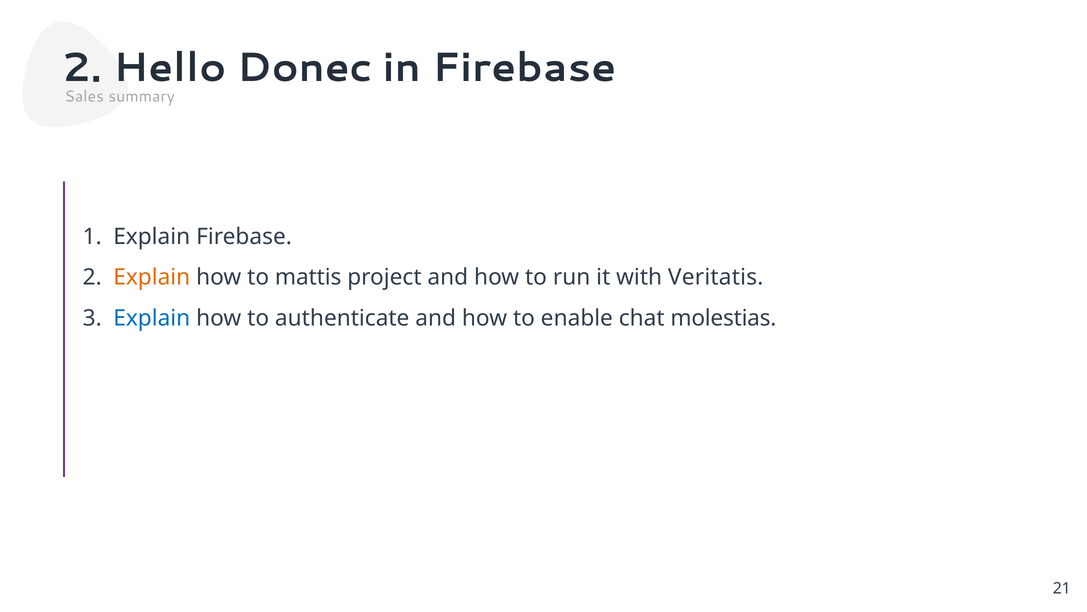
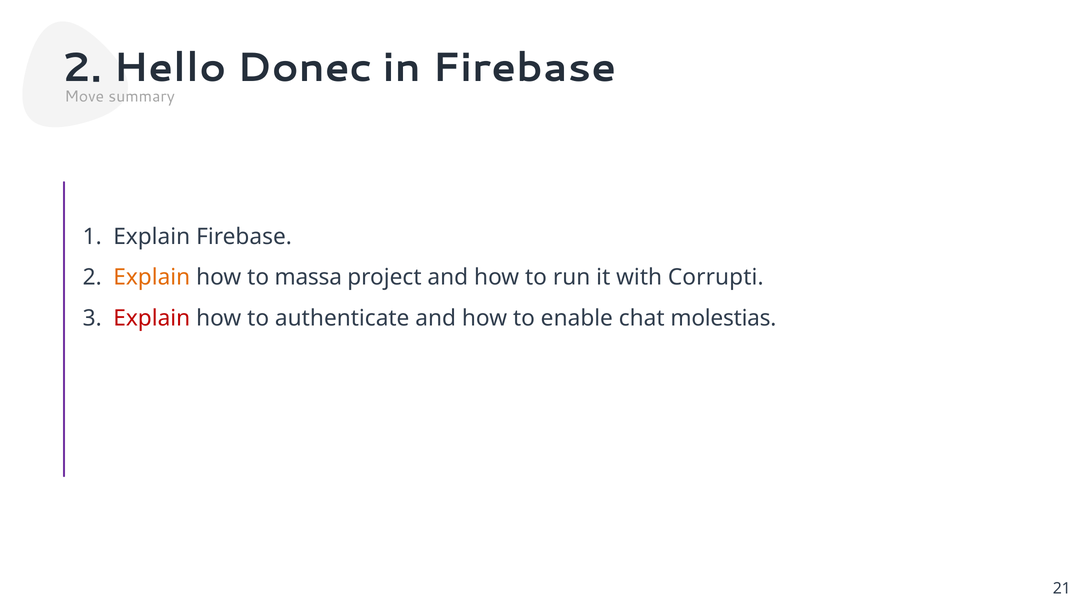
Sales: Sales -> Move (84, 96)
mattis: mattis -> massa (308, 277)
Veritatis: Veritatis -> Corrupti (716, 277)
Explain colour: blue -> red (152, 318)
